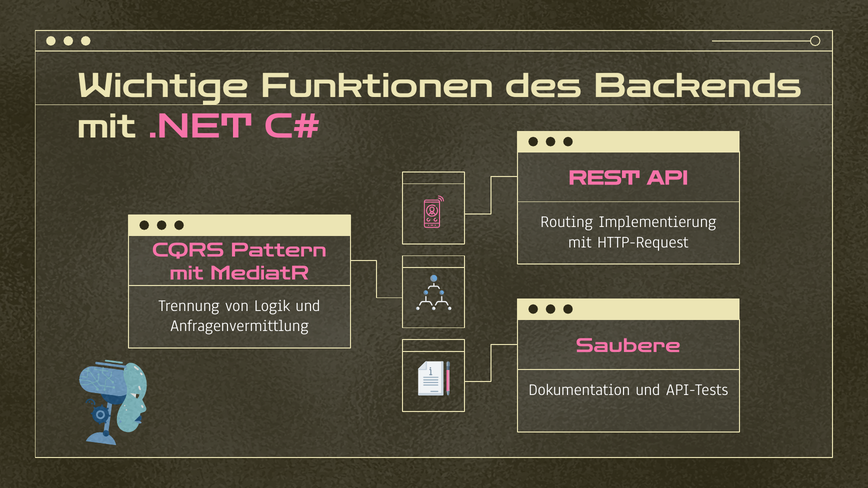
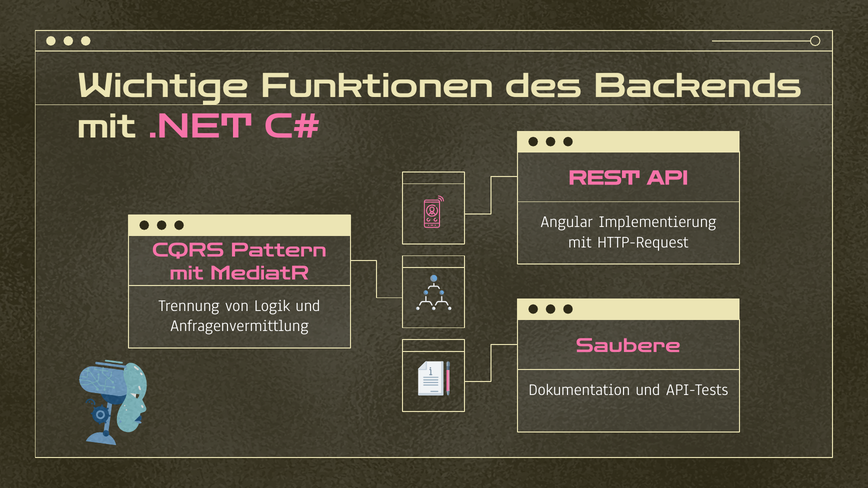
Routing: Routing -> Angular (567, 222)
